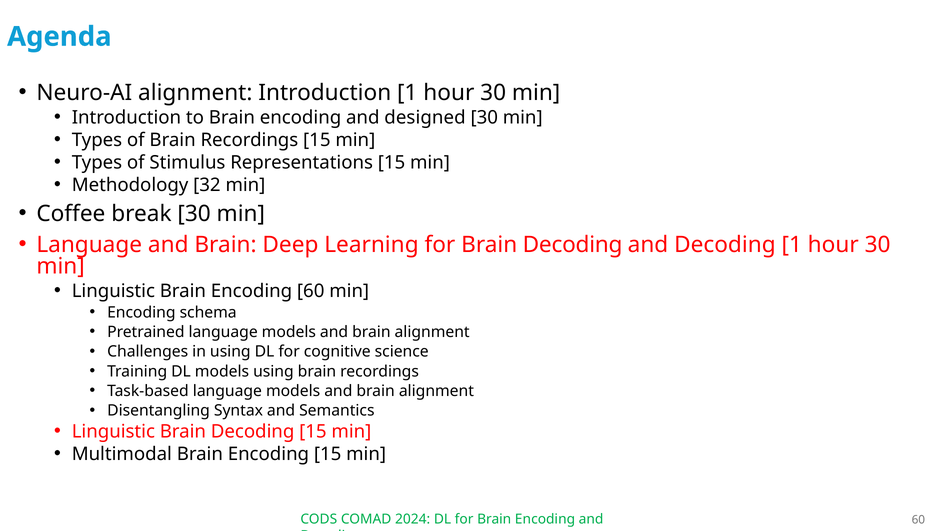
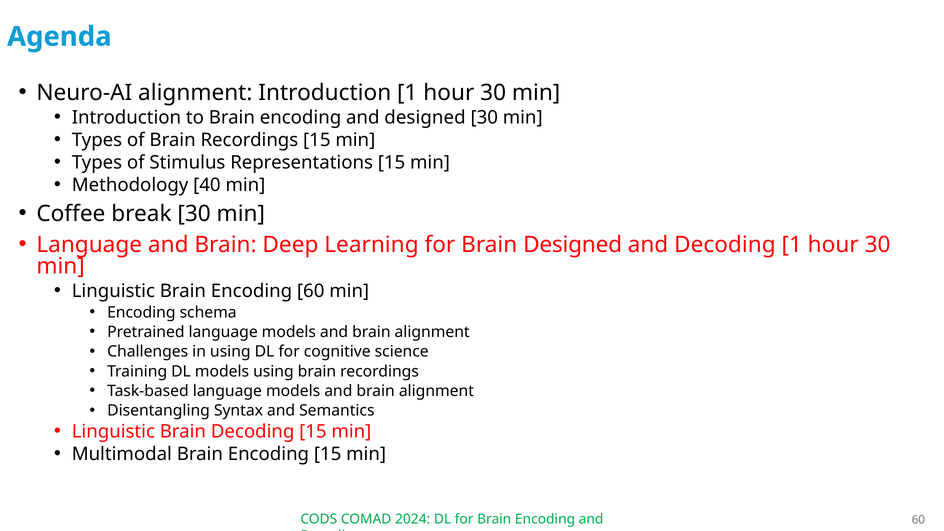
32: 32 -> 40 (207, 185)
for Brain Decoding: Decoding -> Designed (573, 245)
